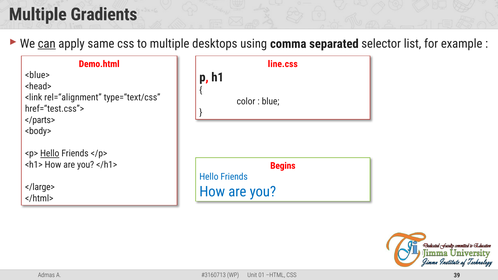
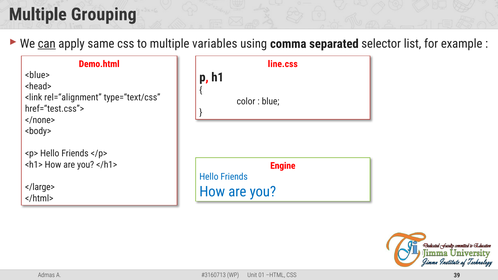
Gradients: Gradients -> Grouping (104, 14)
desktops: desktops -> variables (215, 44)
</parts>: </parts> -> </none> (40, 120)
Hello underline: present -> none (50, 154)
Begins: Begins -> Engine (283, 166)
